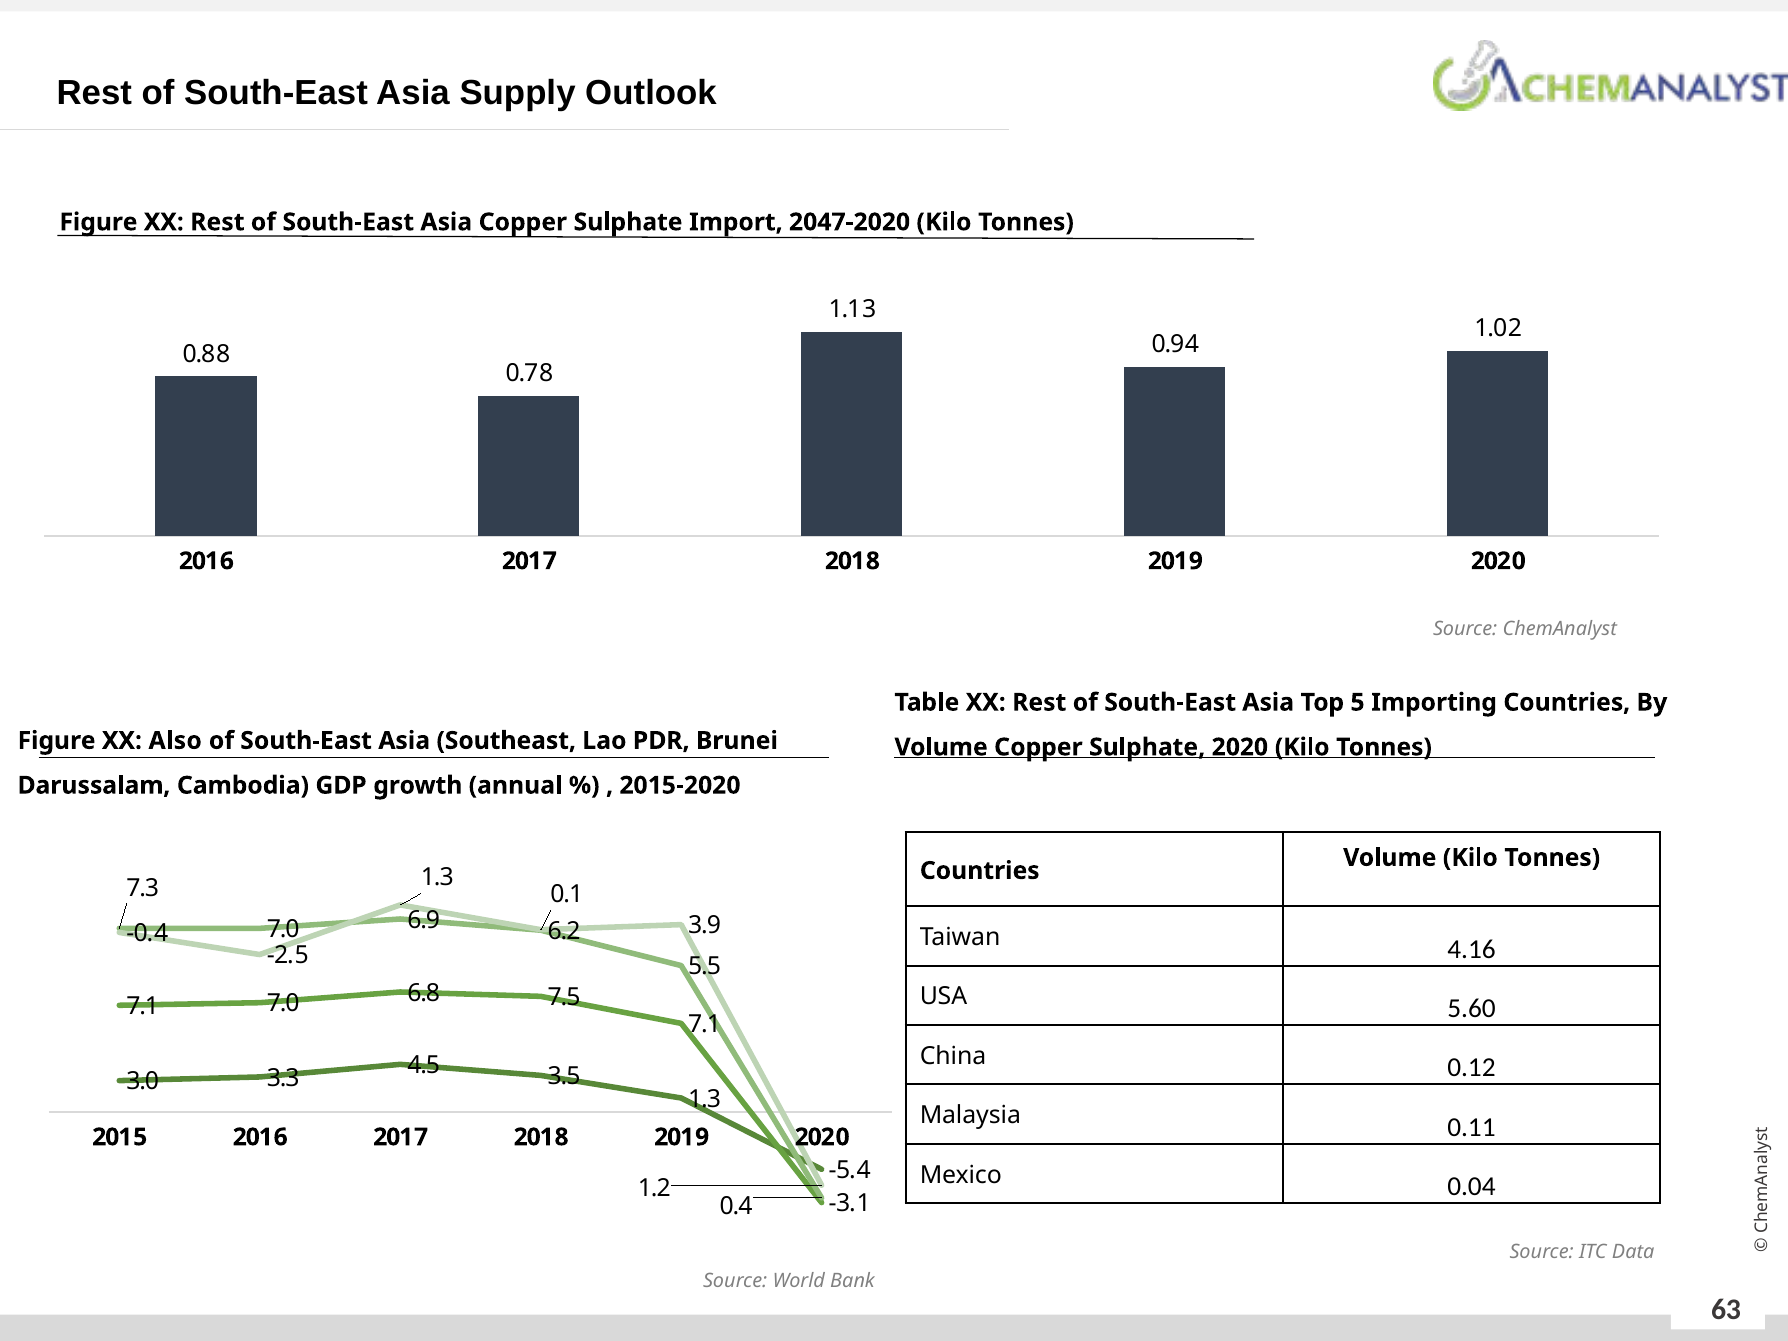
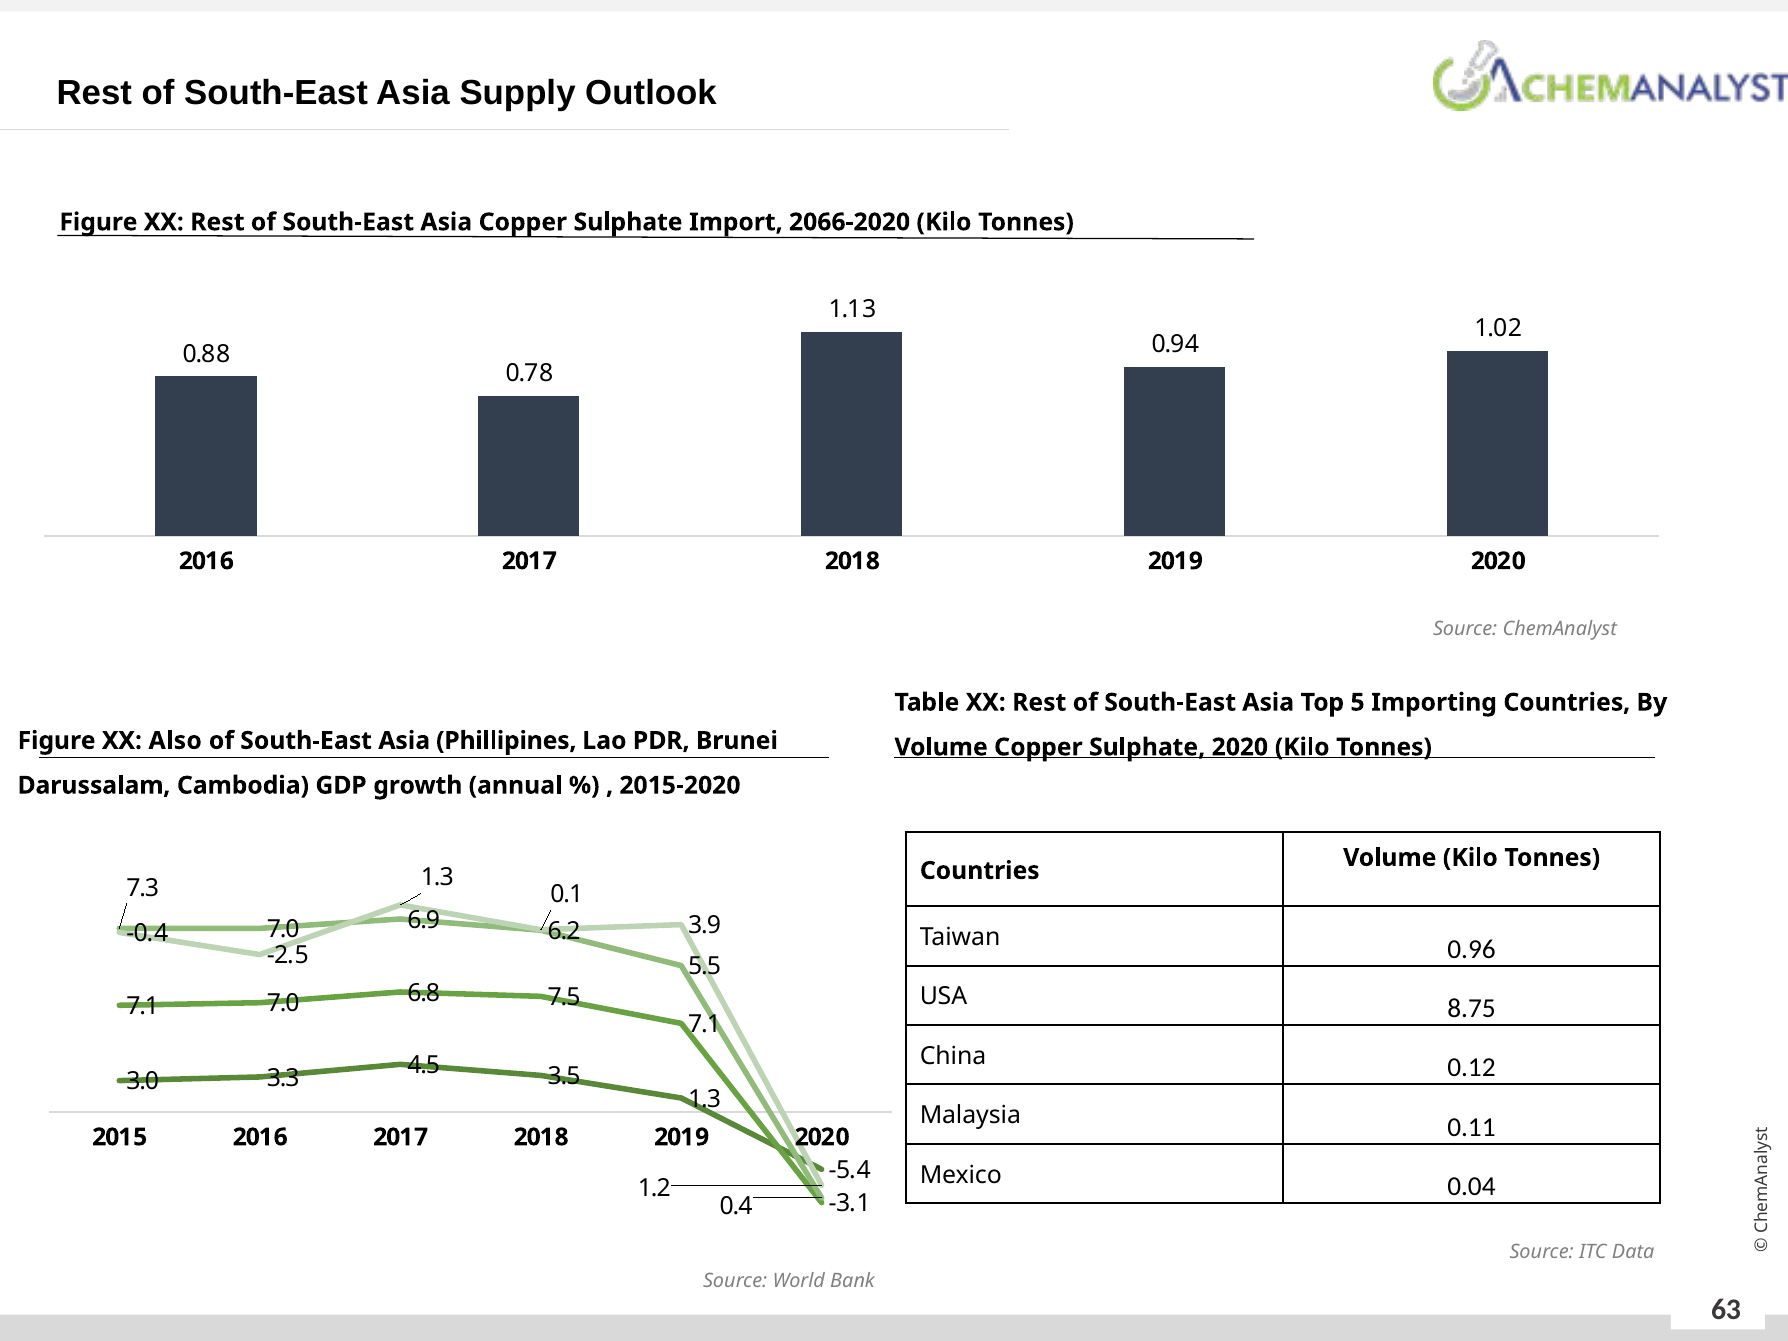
2047-2020: 2047-2020 -> 2066-2020 (850, 222)
Southeast: Southeast -> Phillipines (506, 741)
4.16: 4.16 -> 0.96 (1472, 949)
5.60: 5.60 -> 8.75 (1472, 1009)
